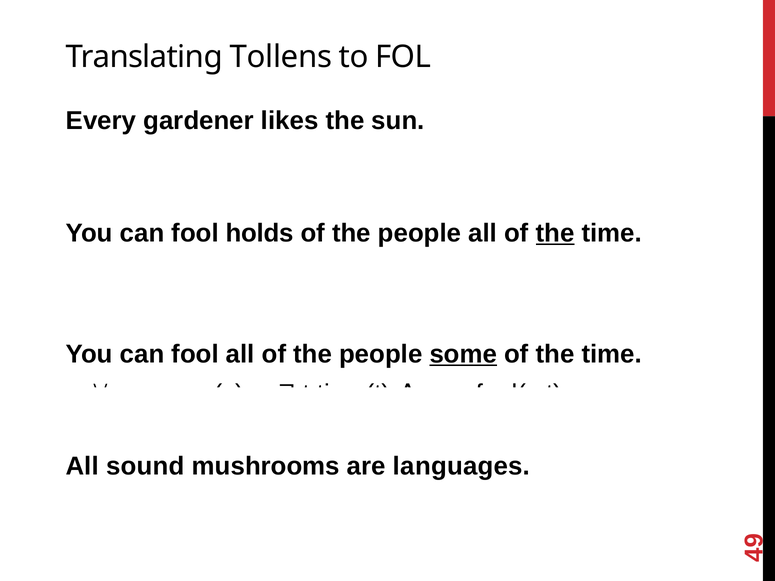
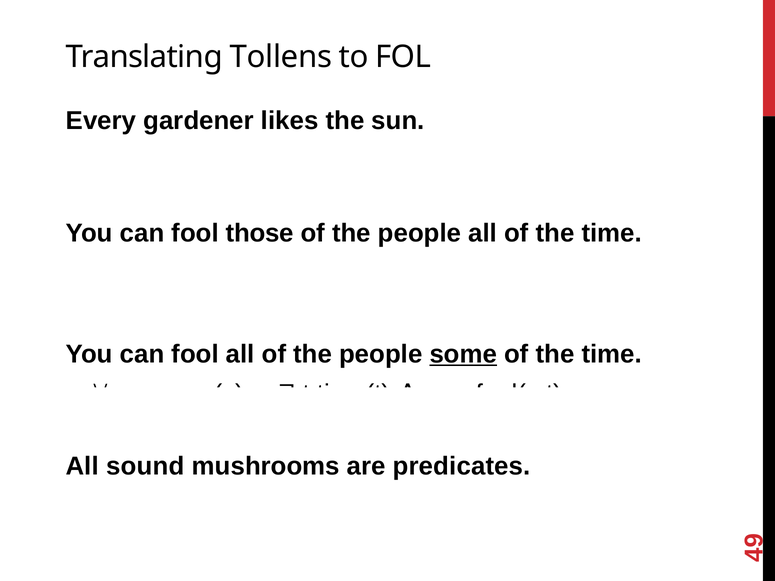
holds: holds -> those (260, 233)
the underline: present -> none (555, 233)
languages: languages -> predicates (462, 466)
